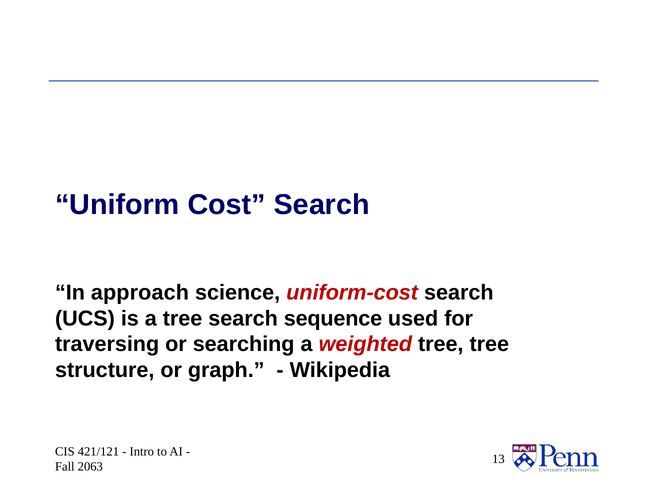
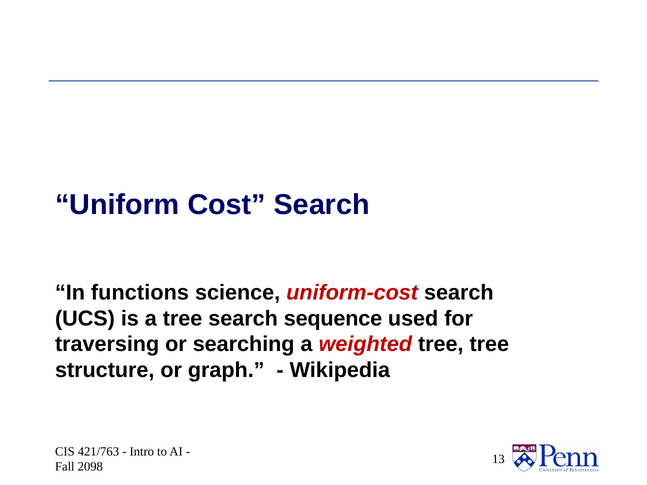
approach: approach -> functions (140, 293)
421/121: 421/121 -> 421/763 (98, 452)
2063: 2063 -> 2098 (90, 467)
